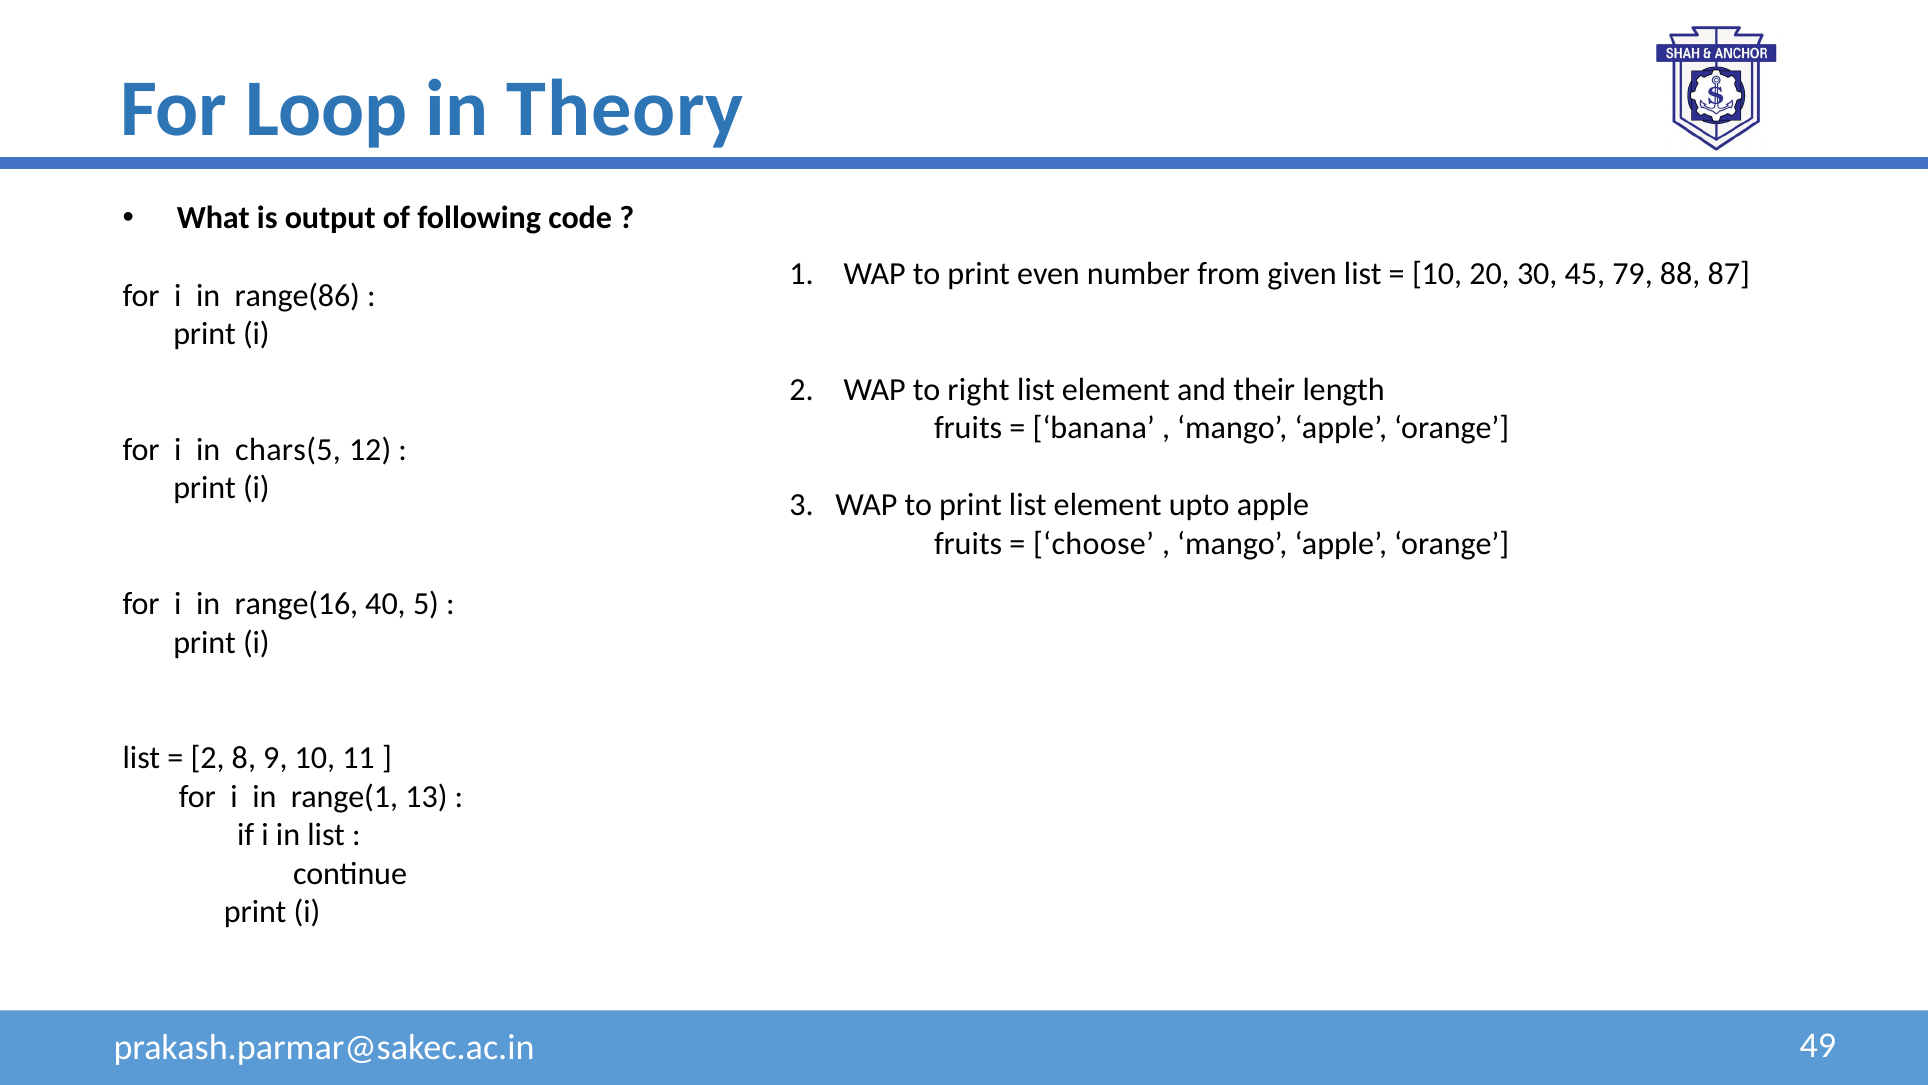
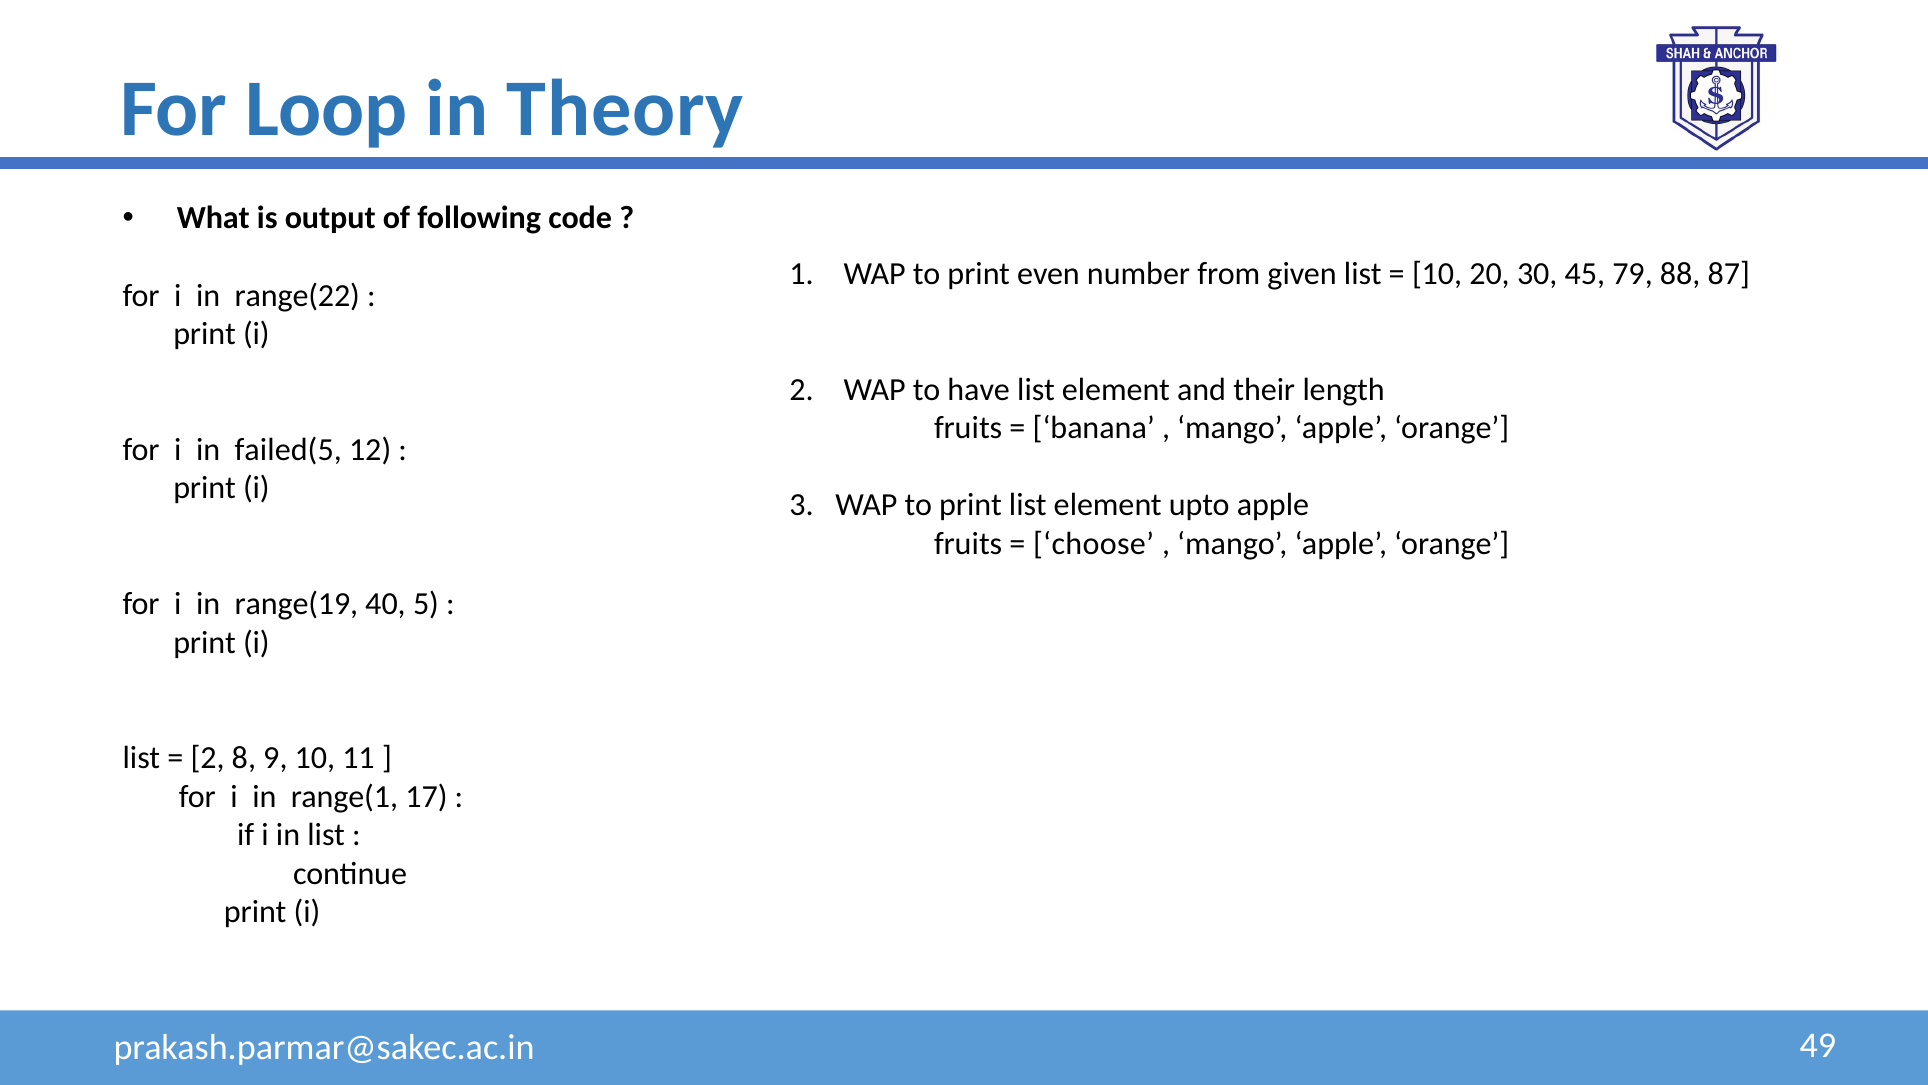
range(86: range(86 -> range(22 (297, 295)
right: right -> have (979, 389)
chars(5: chars(5 -> failed(5 (288, 449)
range(16: range(16 -> range(19 (296, 604)
13: 13 -> 17 (426, 796)
